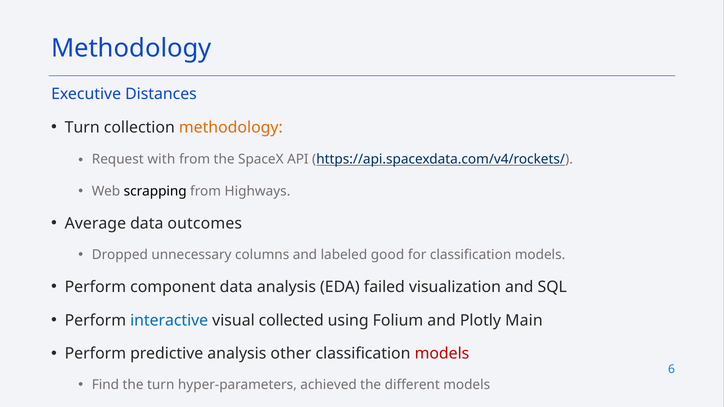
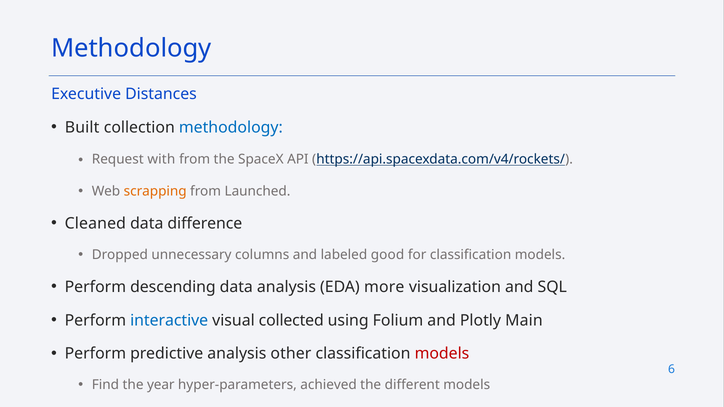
Turn: Turn -> Built (82, 128)
methodology colour: orange -> blue (231, 128)
scrapping colour: black -> orange (155, 192)
Highways: Highways -> Launched (258, 192)
Average: Average -> Cleaned (95, 224)
outcomes: outcomes -> difference (205, 224)
component: component -> descending (173, 287)
failed: failed -> more (384, 287)
the turn: turn -> year (161, 385)
